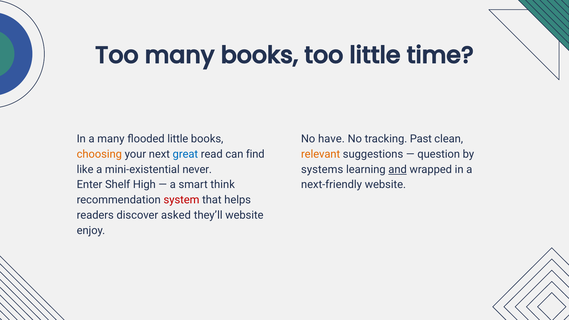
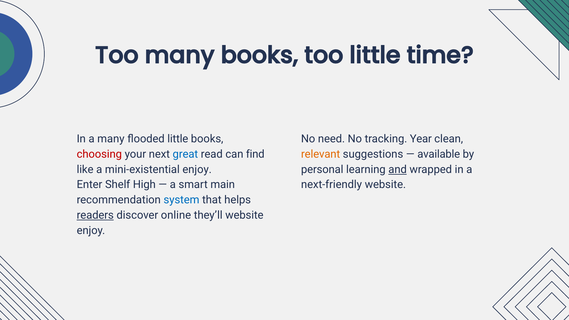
have: have -> need (331, 139)
Past: Past -> Year (421, 139)
choosing colour: orange -> red (99, 154)
question: question -> available (439, 154)
mini-existential never: never -> enjoy (197, 169)
systems: systems -> personal (322, 169)
think: think -> main (223, 185)
system colour: red -> blue (181, 200)
readers underline: none -> present (95, 215)
asked: asked -> online (176, 215)
